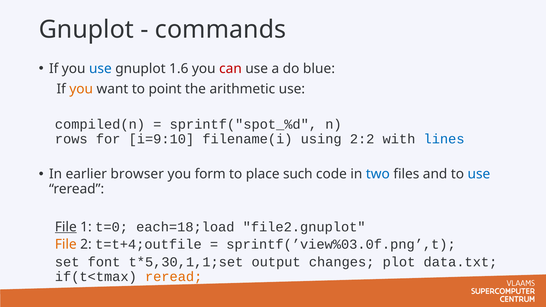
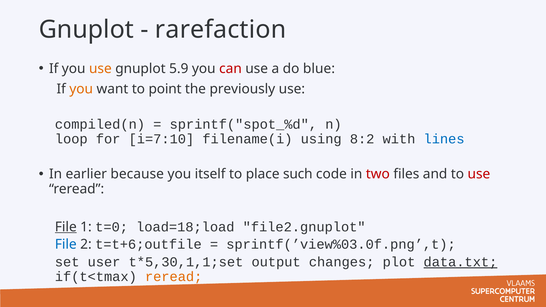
commands: commands -> rarefaction (221, 30)
use colour: blue -> orange (100, 69)
1.6: 1.6 -> 5.9 (179, 69)
arithmetic: arithmetic -> previously (242, 89)
rows: rows -> loop (71, 139)
i=9:10: i=9:10 -> i=7:10 (161, 139)
2:2: 2:2 -> 8:2 (362, 139)
browser: browser -> because (137, 174)
form: form -> itself (210, 174)
two colour: blue -> red (378, 174)
use colour: blue -> red (479, 174)
each=18;load: each=18;load -> load=18;load (185, 227)
File colour: orange -> blue (66, 244)
t=t+4;outfile: t=t+4;outfile -> t=t+6;outfile (148, 244)
font: font -> user (104, 262)
data.txt underline: none -> present (460, 262)
